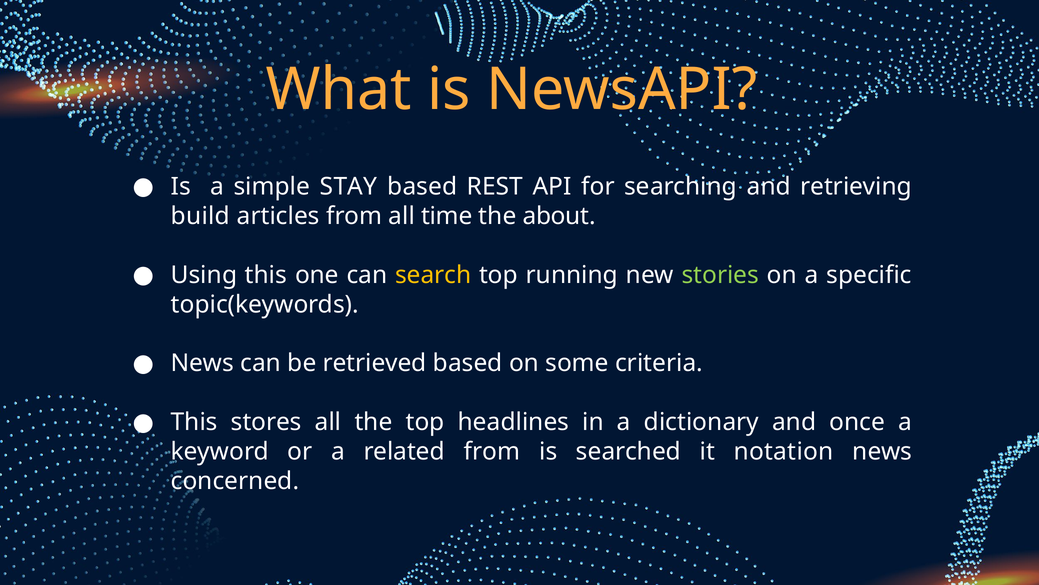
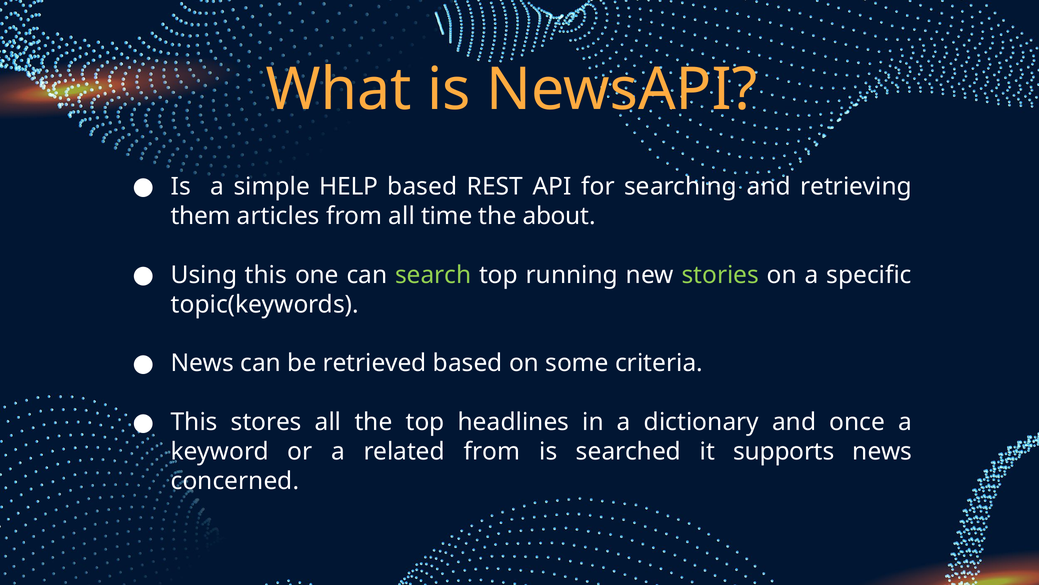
STAY: STAY -> HELP (349, 186)
build: build -> them (201, 216)
search colour: yellow -> light green (433, 275)
notation: notation -> supports (784, 451)
